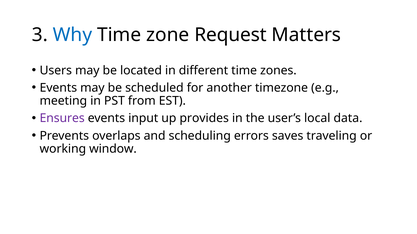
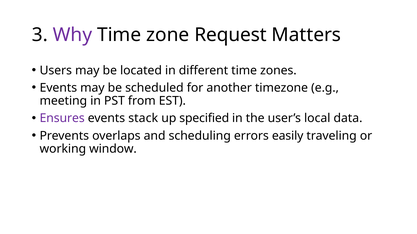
Why colour: blue -> purple (72, 35)
input: input -> stack (143, 119)
provides: provides -> specified (204, 119)
saves: saves -> easily (288, 136)
